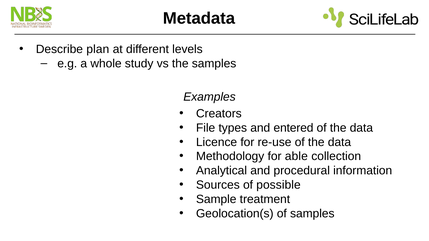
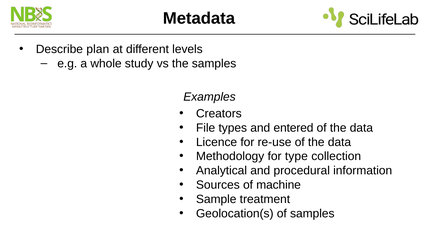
able: able -> type (296, 157)
possible: possible -> machine (279, 185)
